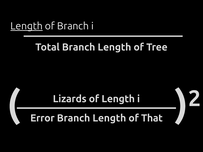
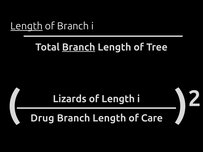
Branch underline: none -> present (79, 47)
Error: Error -> Drug (42, 118)
That: That -> Care (152, 118)
